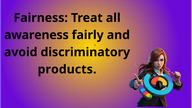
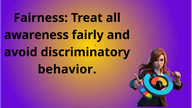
products: products -> behavior (67, 69)
